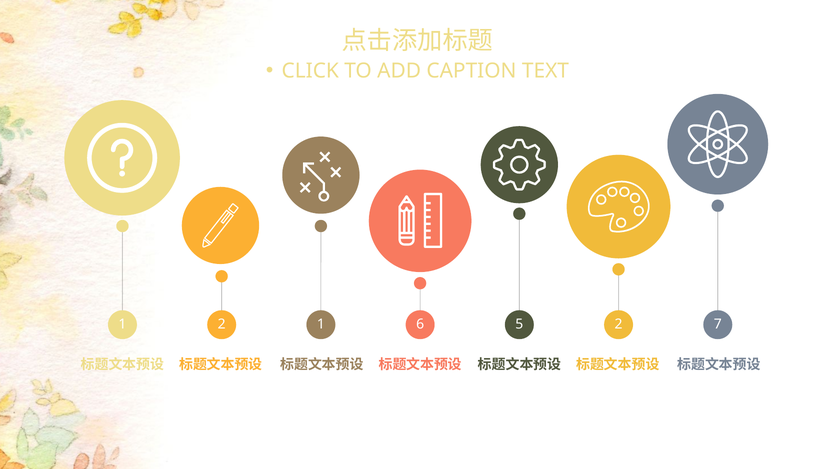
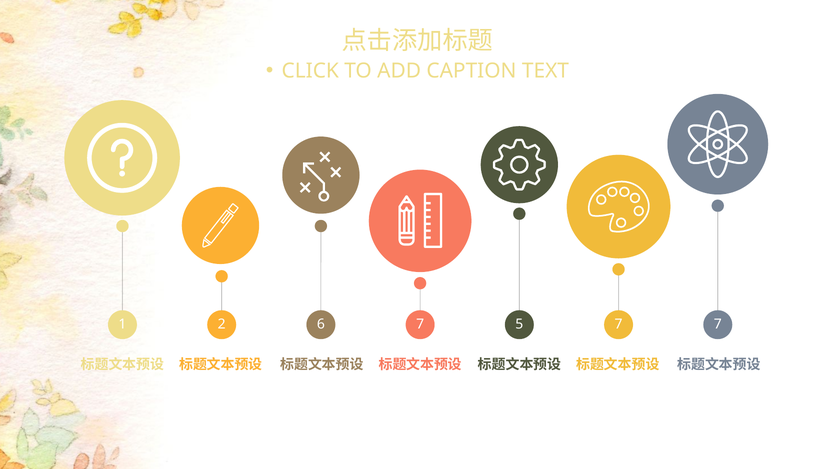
2 1: 1 -> 6 (321, 325)
1 6: 6 -> 7 (420, 325)
5 2: 2 -> 7 (619, 325)
